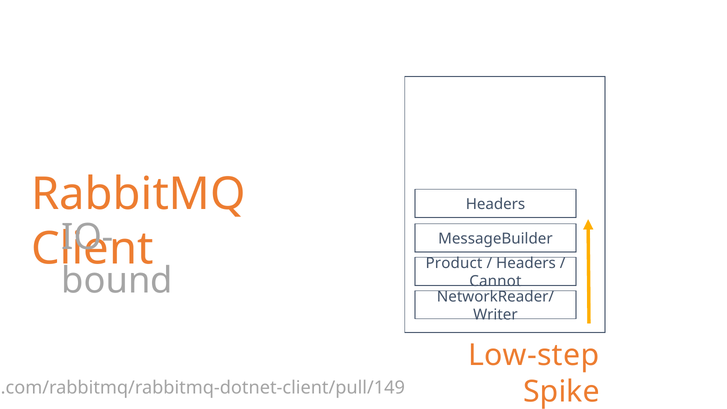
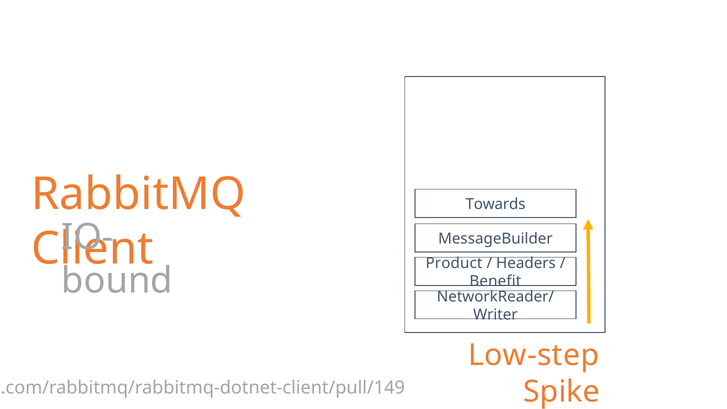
Headers: Headers -> Towards (496, 204)
Cannot: Cannot -> Benefit (495, 281)
